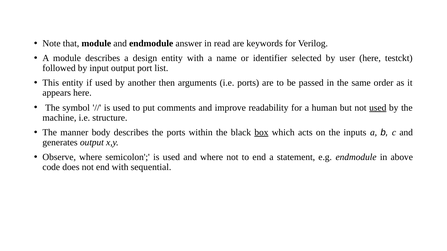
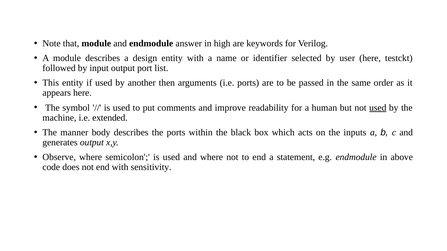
read: read -> high (222, 43)
structure: structure -> extended (110, 118)
box underline: present -> none (261, 133)
sequential: sequential -> sensitivity (151, 167)
